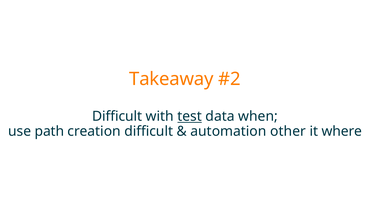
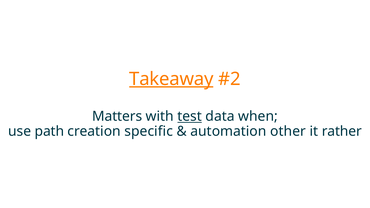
Takeaway underline: none -> present (171, 79)
Difficult: Difficult -> Matters (117, 116)
creation difficult: difficult -> specific (149, 131)
where: where -> rather (342, 131)
